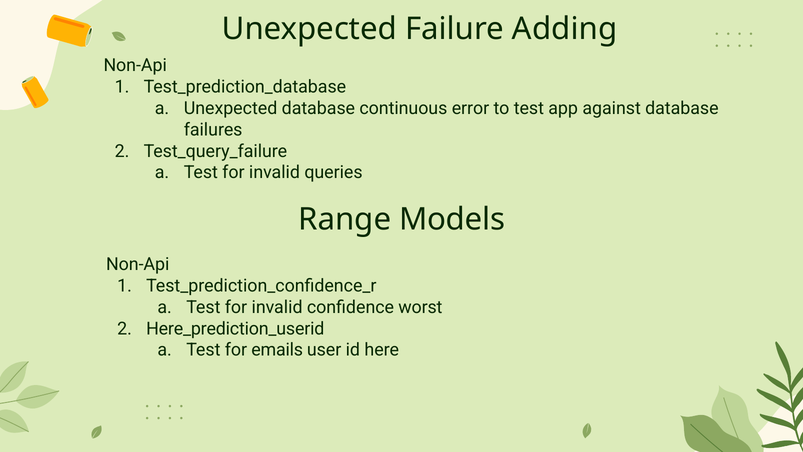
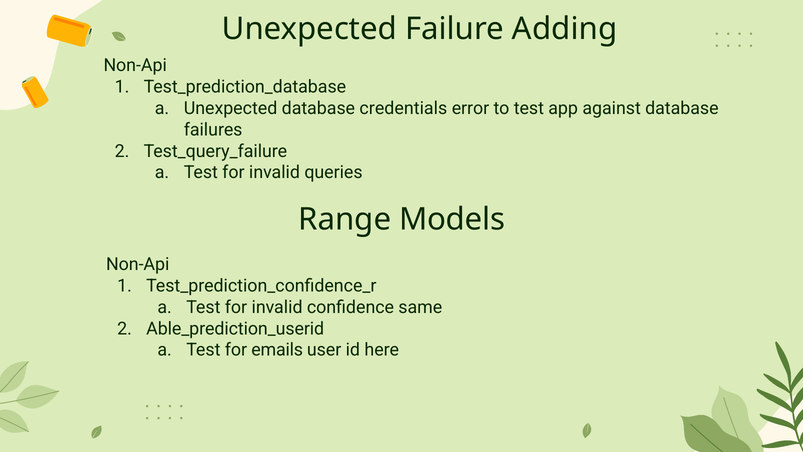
continuous: continuous -> credentials (403, 108)
worst: worst -> same (420, 307)
Here_prediction_userid: Here_prediction_userid -> Able_prediction_userid (235, 328)
